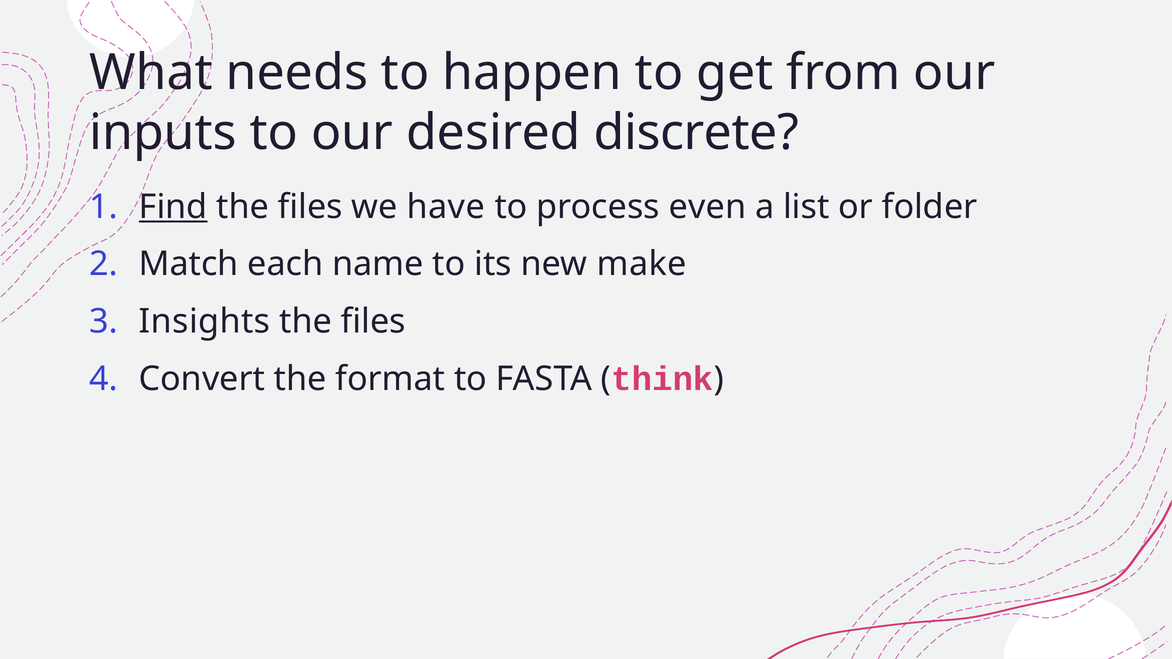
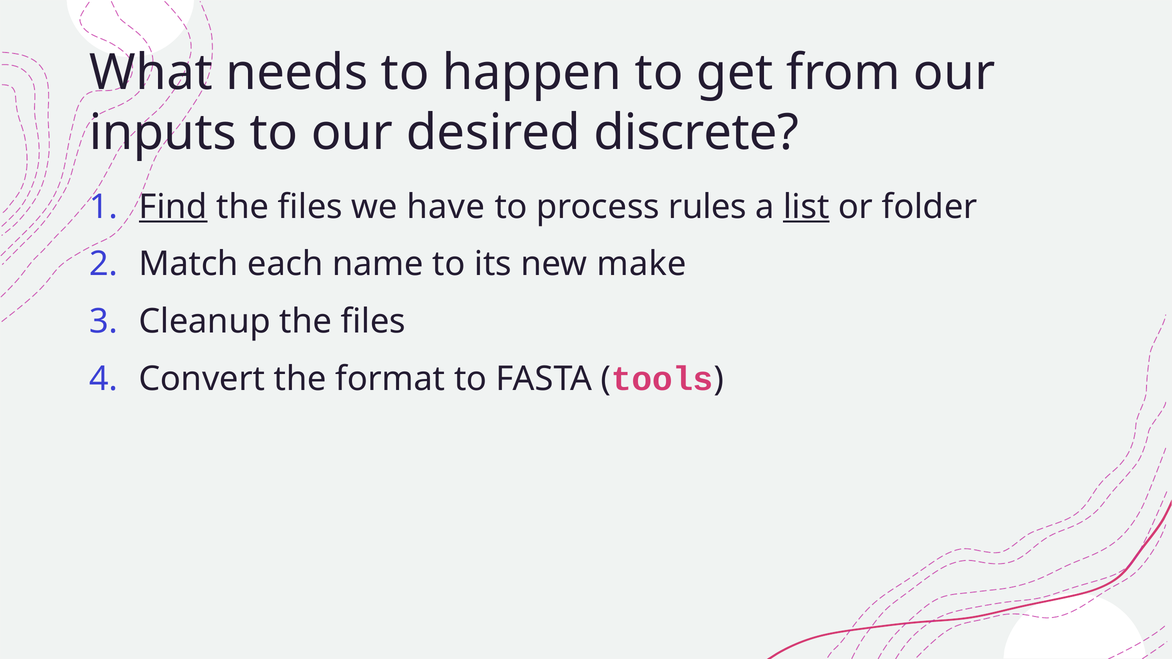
even: even -> rules (708, 207)
list underline: none -> present (806, 207)
Insights: Insights -> Cleanup (205, 322)
think: think -> tools (662, 379)
